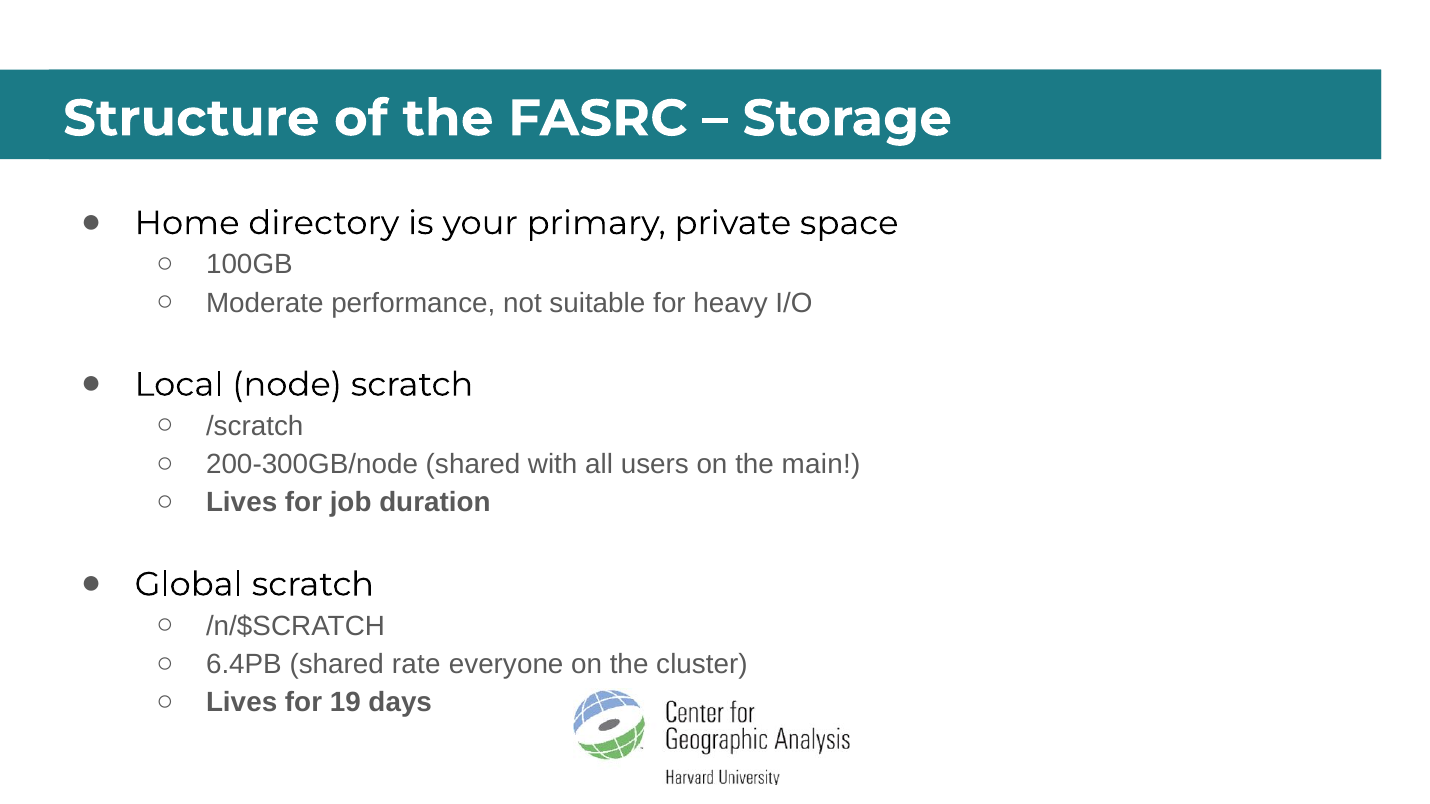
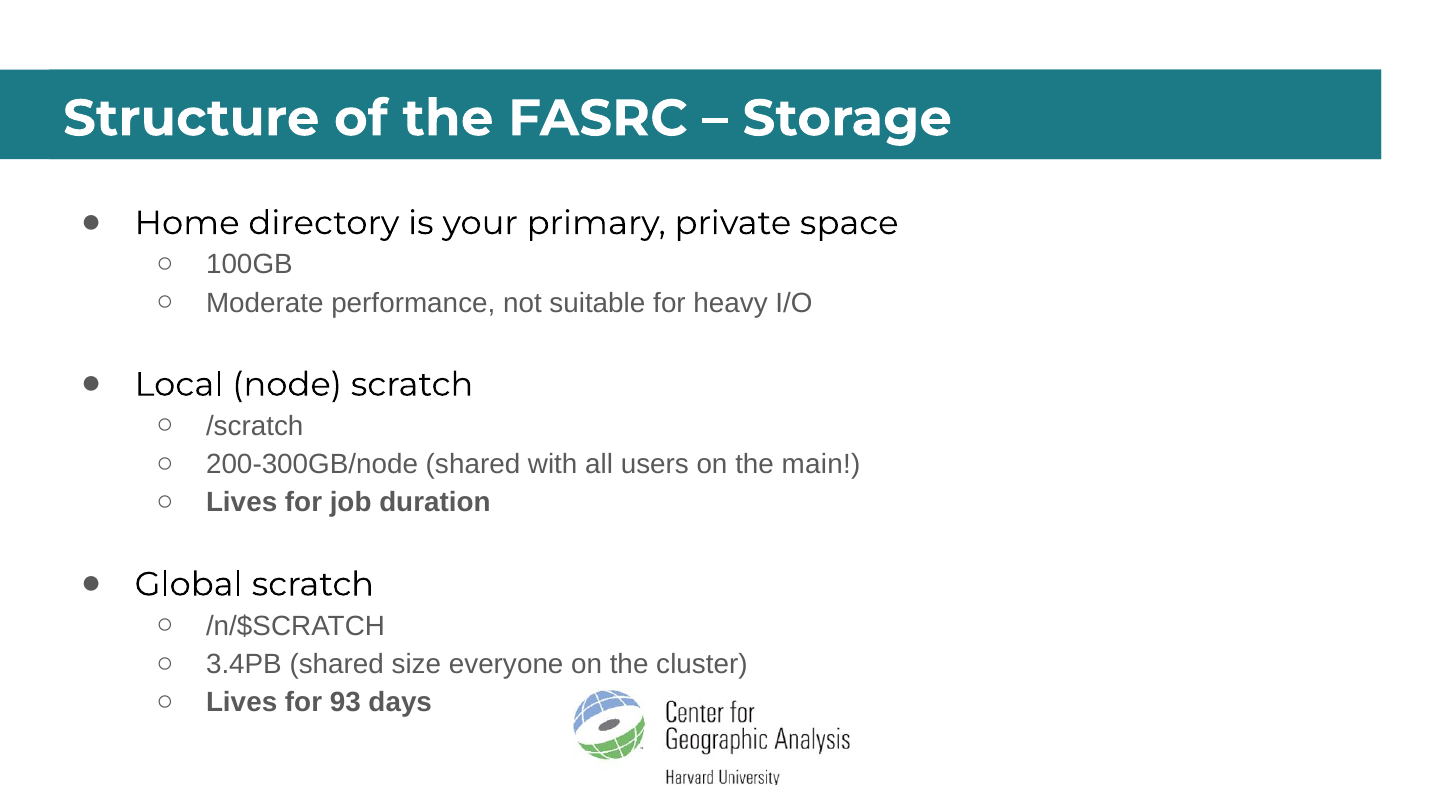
6.4PB: 6.4PB -> 3.4PB (244, 664)
rate: rate -> size (416, 664)
19: 19 -> 93 (345, 703)
